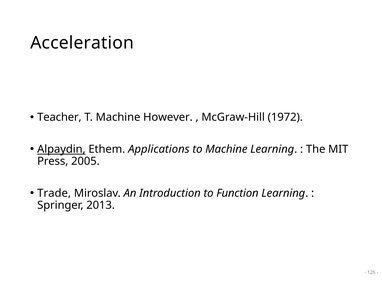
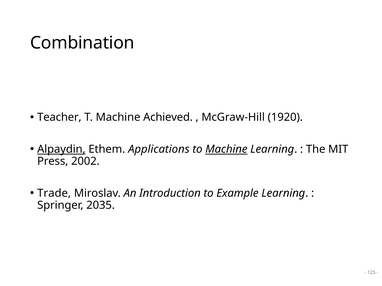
Acceleration: Acceleration -> Combination (82, 43)
However: However -> Achieved (168, 117)
1972: 1972 -> 1920 (285, 117)
Machine underline: none -> present (226, 150)
2005: 2005 -> 2002 (85, 162)
Function: Function -> Example (237, 194)
2013: 2013 -> 2035 (101, 206)
